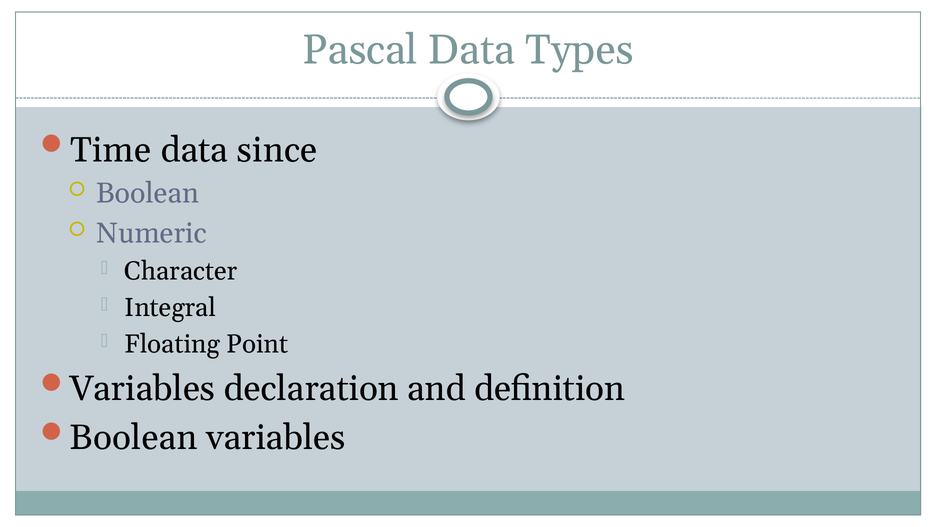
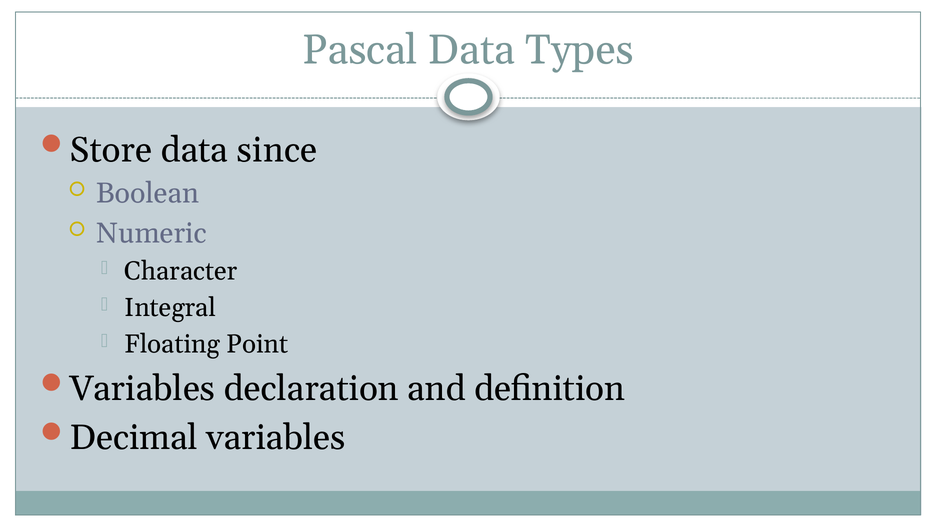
Time: Time -> Store (111, 150)
Boolean: Boolean -> Decimal (134, 438)
